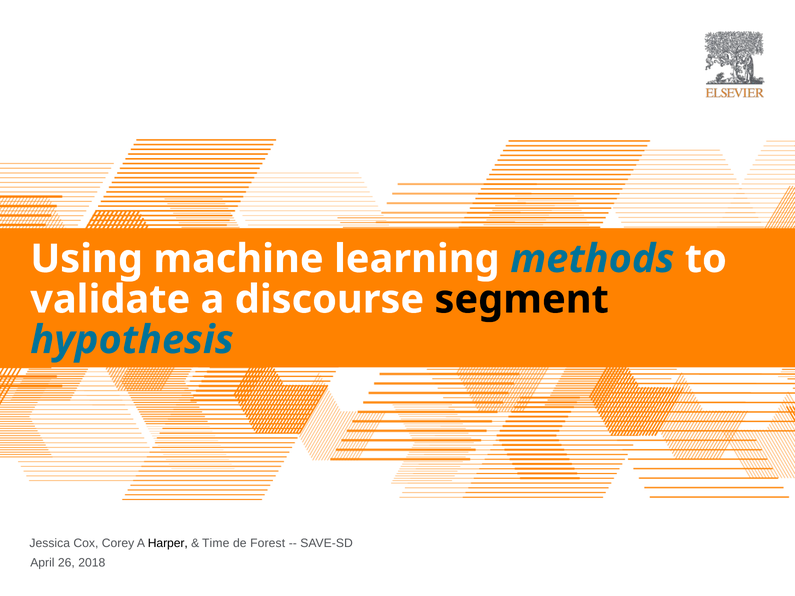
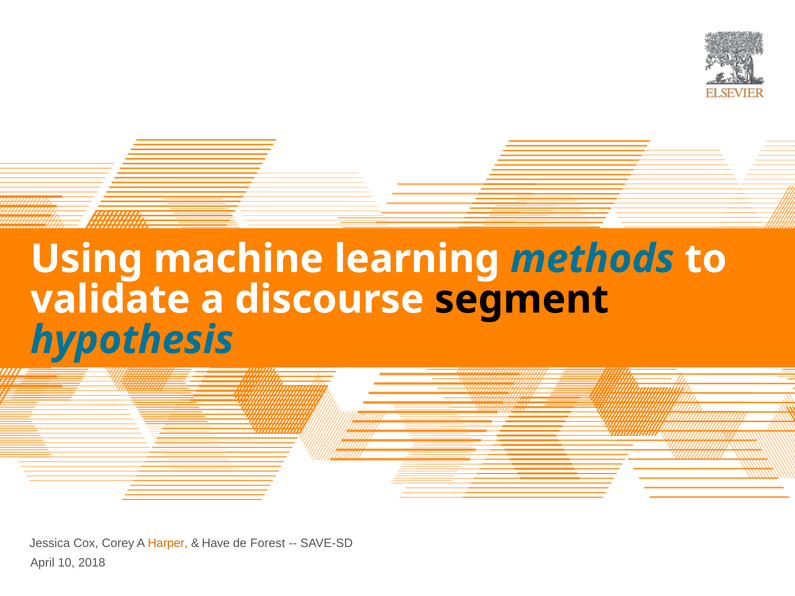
Harper colour: black -> orange (168, 544)
Time: Time -> Have (216, 544)
26: 26 -> 10 (66, 563)
